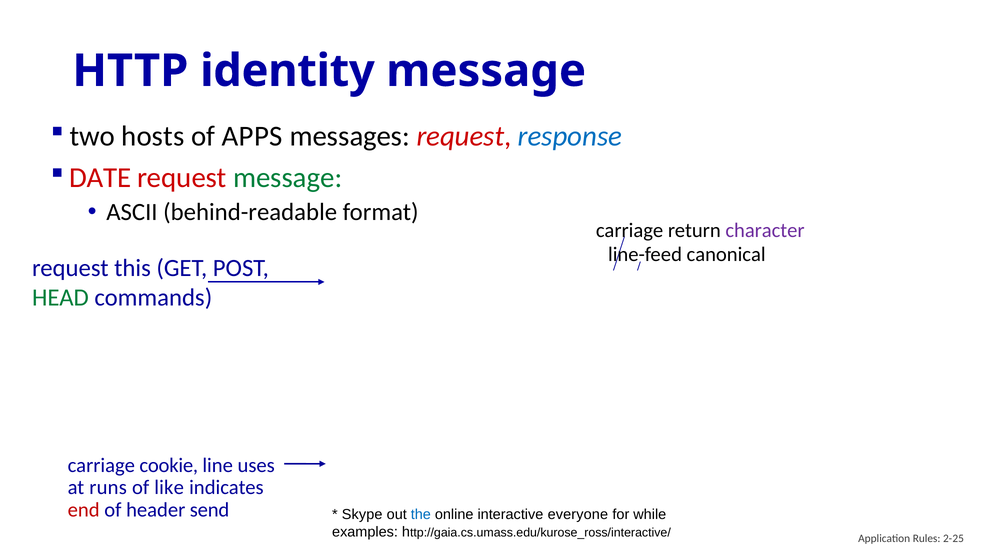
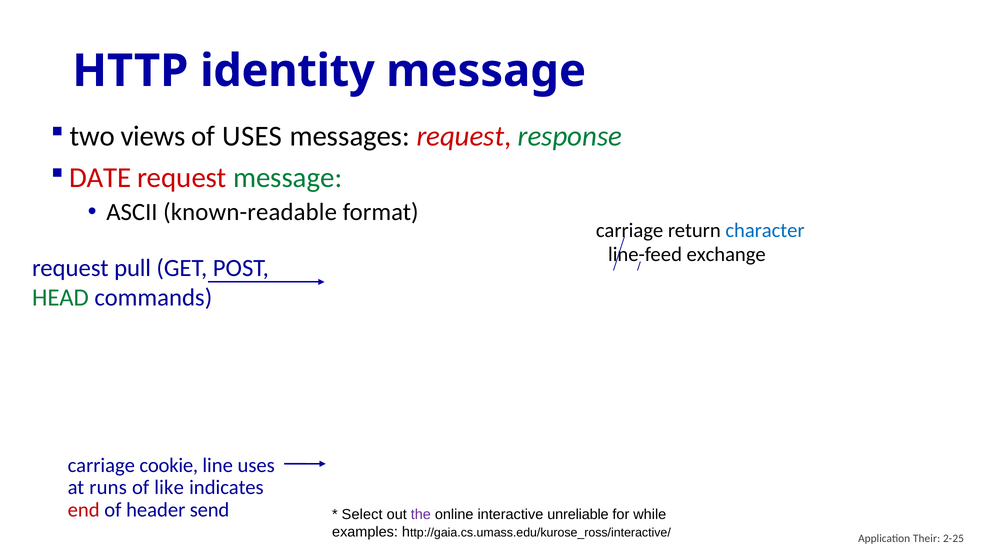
hosts: hosts -> views (153, 136)
of APPS: APPS -> USES (252, 136)
response colour: blue -> green (570, 136)
behind-readable: behind-readable -> known-readable (250, 212)
character colour: purple -> blue (765, 231)
canonical: canonical -> exchange (726, 255)
this: this -> pull (133, 268)
Skype: Skype -> Select (362, 514)
the colour: blue -> purple (421, 514)
everyone: everyone -> unreliable (578, 514)
Rules: Rules -> Their (927, 539)
